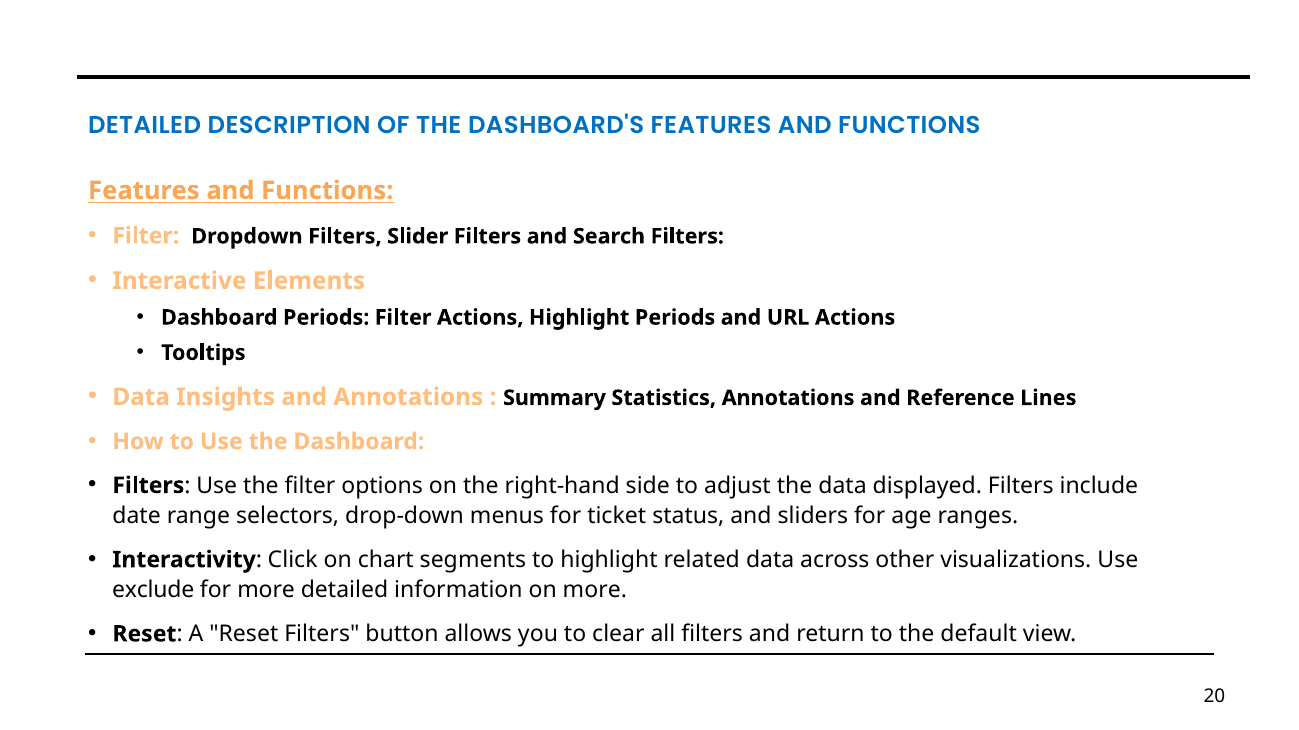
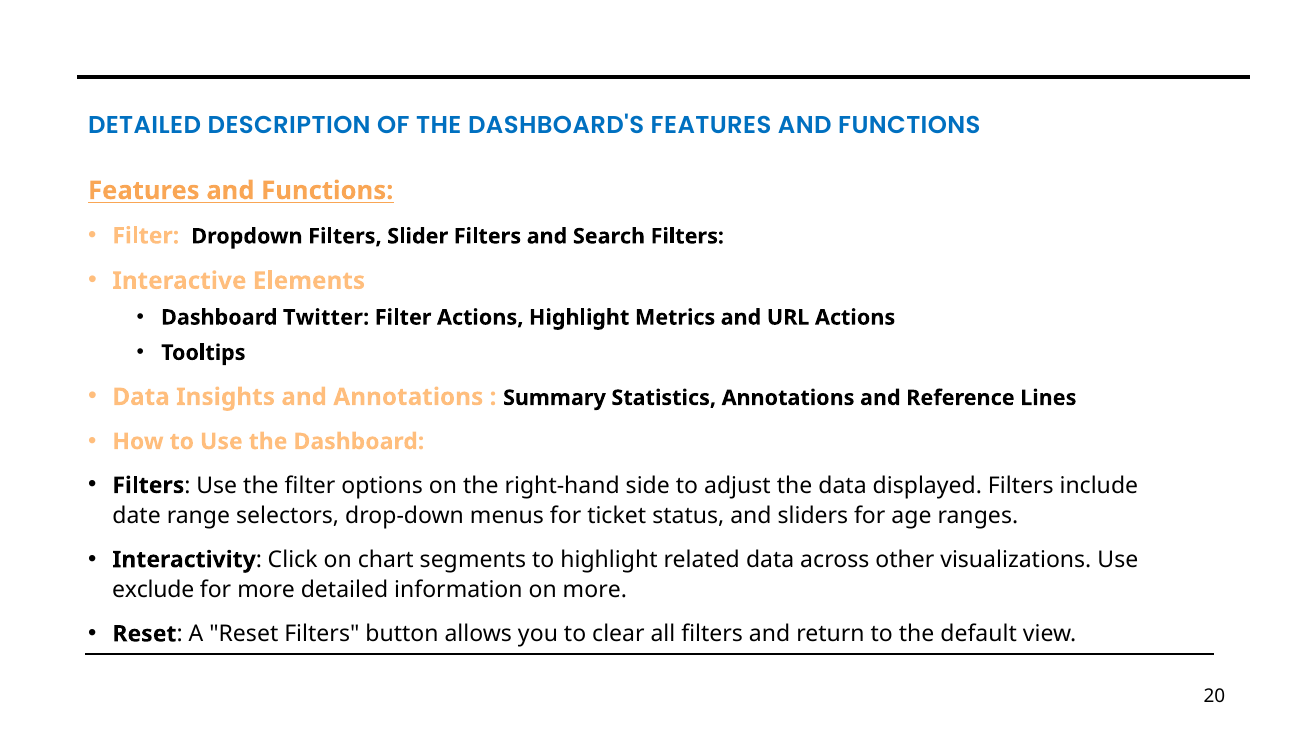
Dashboard Periods: Periods -> Twitter (326, 318)
Highlight Periods: Periods -> Metrics (675, 318)
